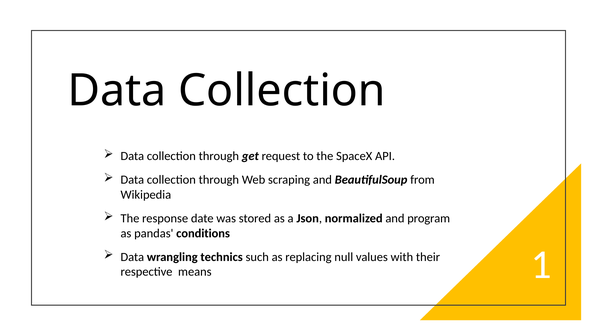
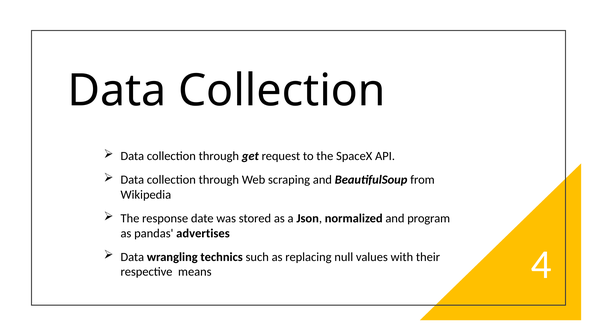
conditions: conditions -> advertises (203, 233)
1: 1 -> 4 (541, 264)
